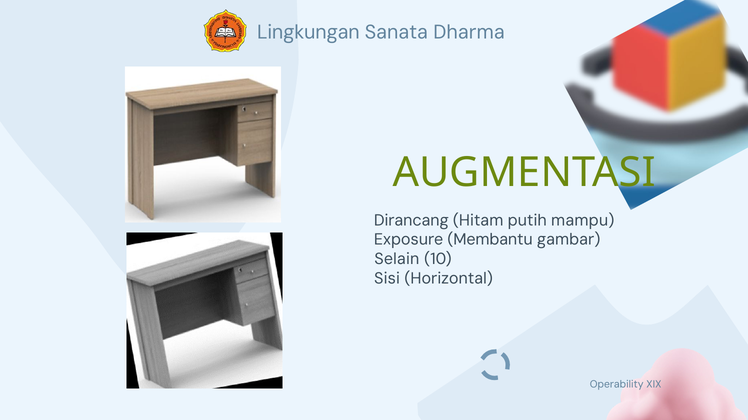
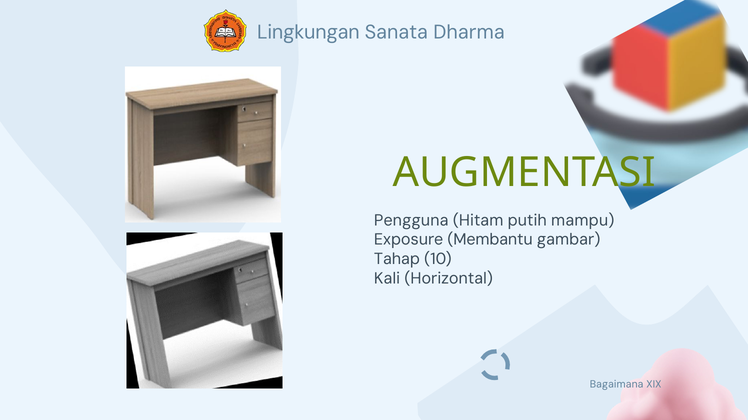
Dirancang: Dirancang -> Pengguna (411, 221)
Selain: Selain -> Tahap (397, 259)
Sisi: Sisi -> Kali (387, 279)
Operability: Operability -> Bagaimana (617, 385)
